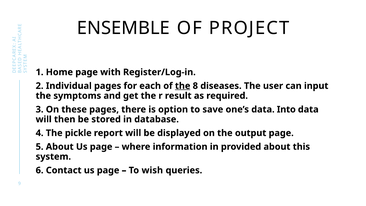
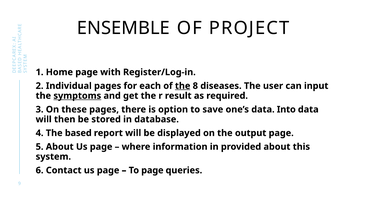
symptoms underline: none -> present (77, 96)
pickle: pickle -> based (78, 133)
To wish: wish -> page (152, 170)
